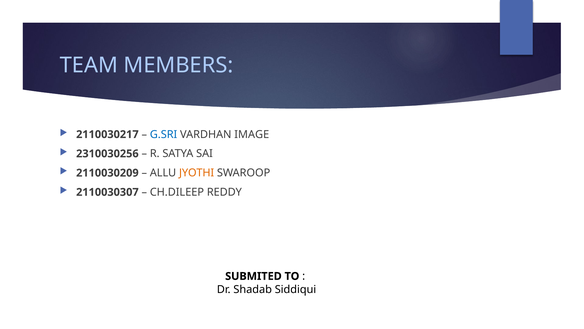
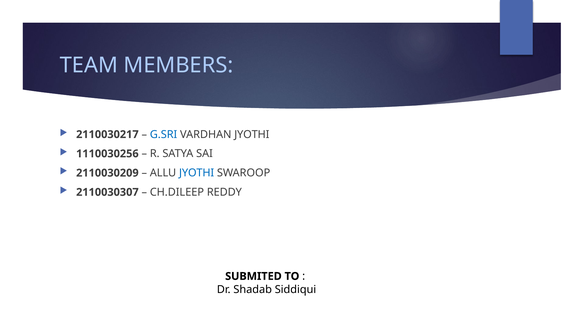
VARDHAN IMAGE: IMAGE -> JYOTHI (252, 134)
2310030256: 2310030256 -> 1110030256 (107, 153)
JYOTHI colour: orange -> blue (197, 173)
